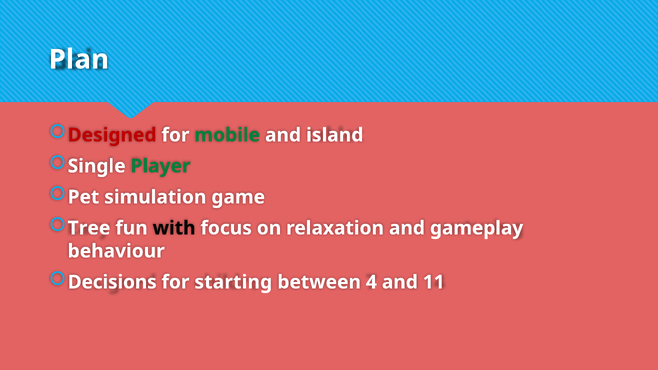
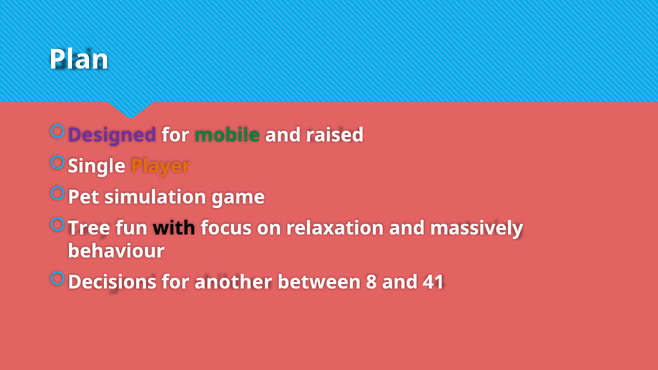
Designed colour: red -> purple (112, 135)
island: island -> raised (335, 135)
Player colour: green -> orange (161, 166)
gameplay: gameplay -> massively (477, 228)
starting: starting -> another (233, 282)
4: 4 -> 8 (371, 282)
11: 11 -> 41 (434, 282)
